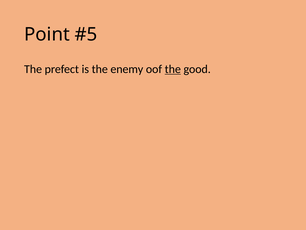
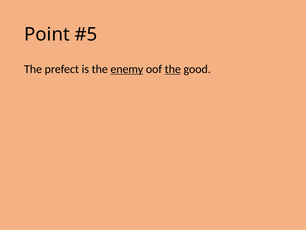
enemy underline: none -> present (127, 69)
